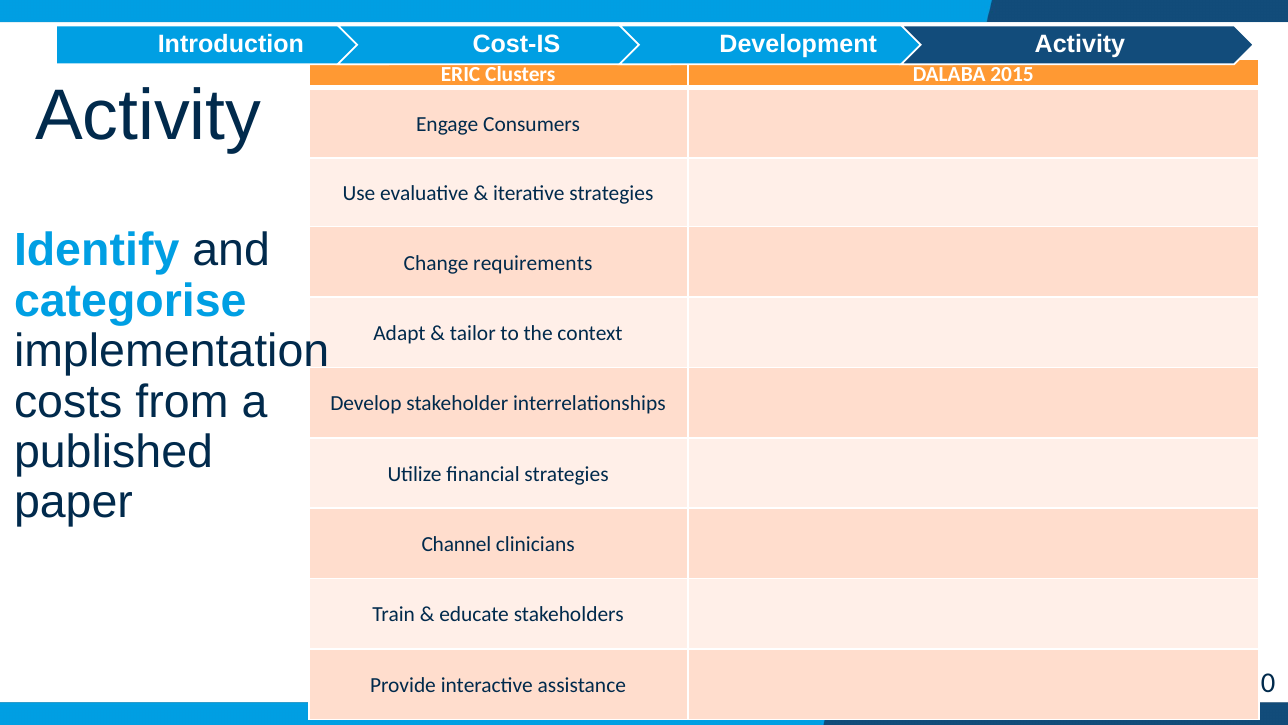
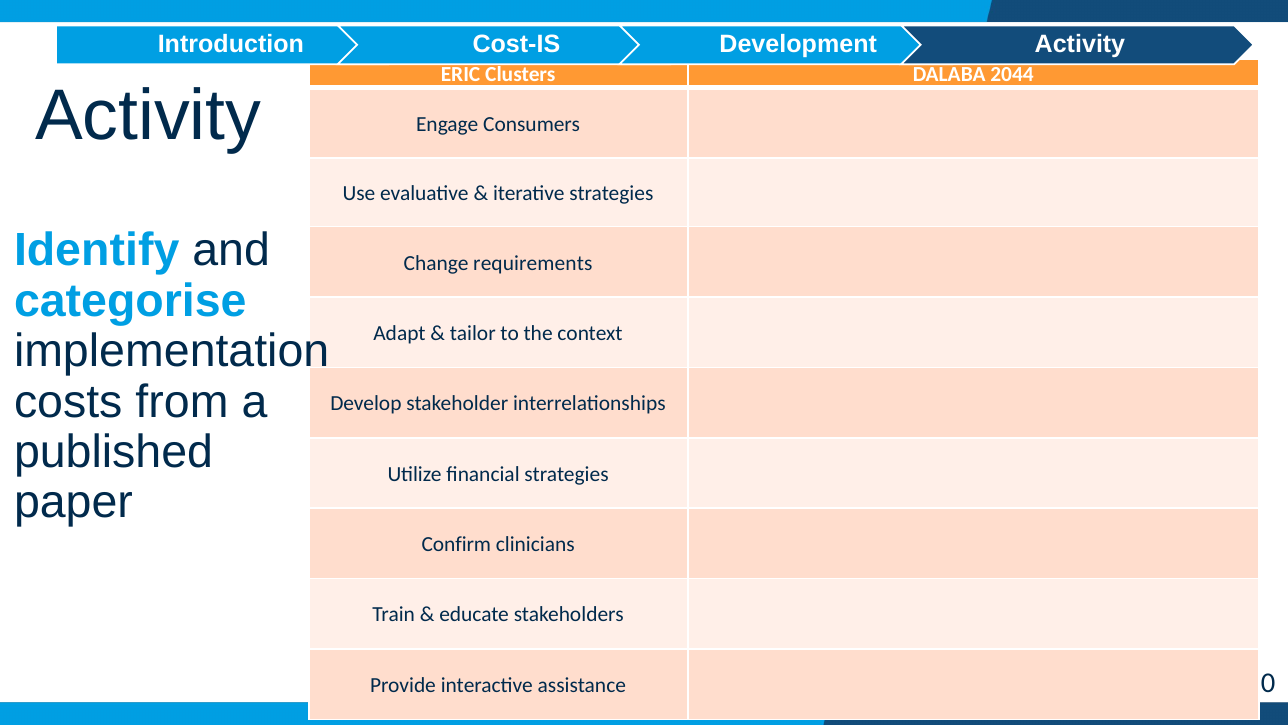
2015: 2015 -> 2044 (1012, 75)
Channel: Channel -> Confirm (456, 544)
